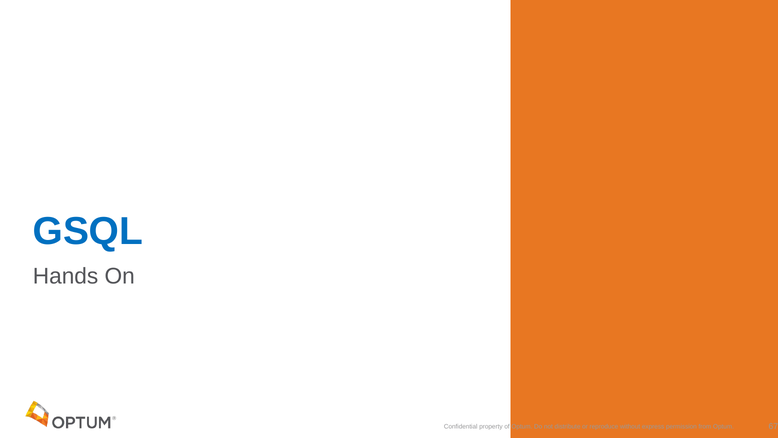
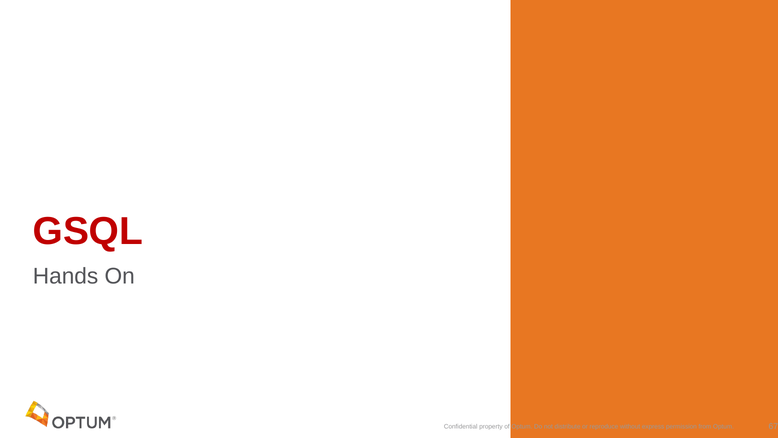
GSQL colour: blue -> red (88, 231)
